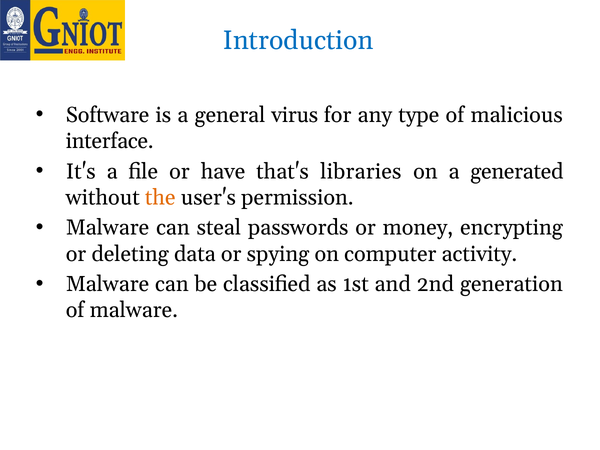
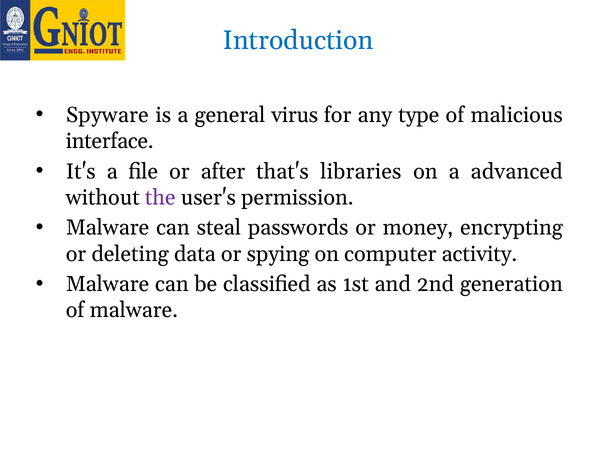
Software: Software -> Spyware (107, 115)
have: have -> after (223, 171)
generated: generated -> advanced (517, 171)
the colour: orange -> purple (160, 197)
